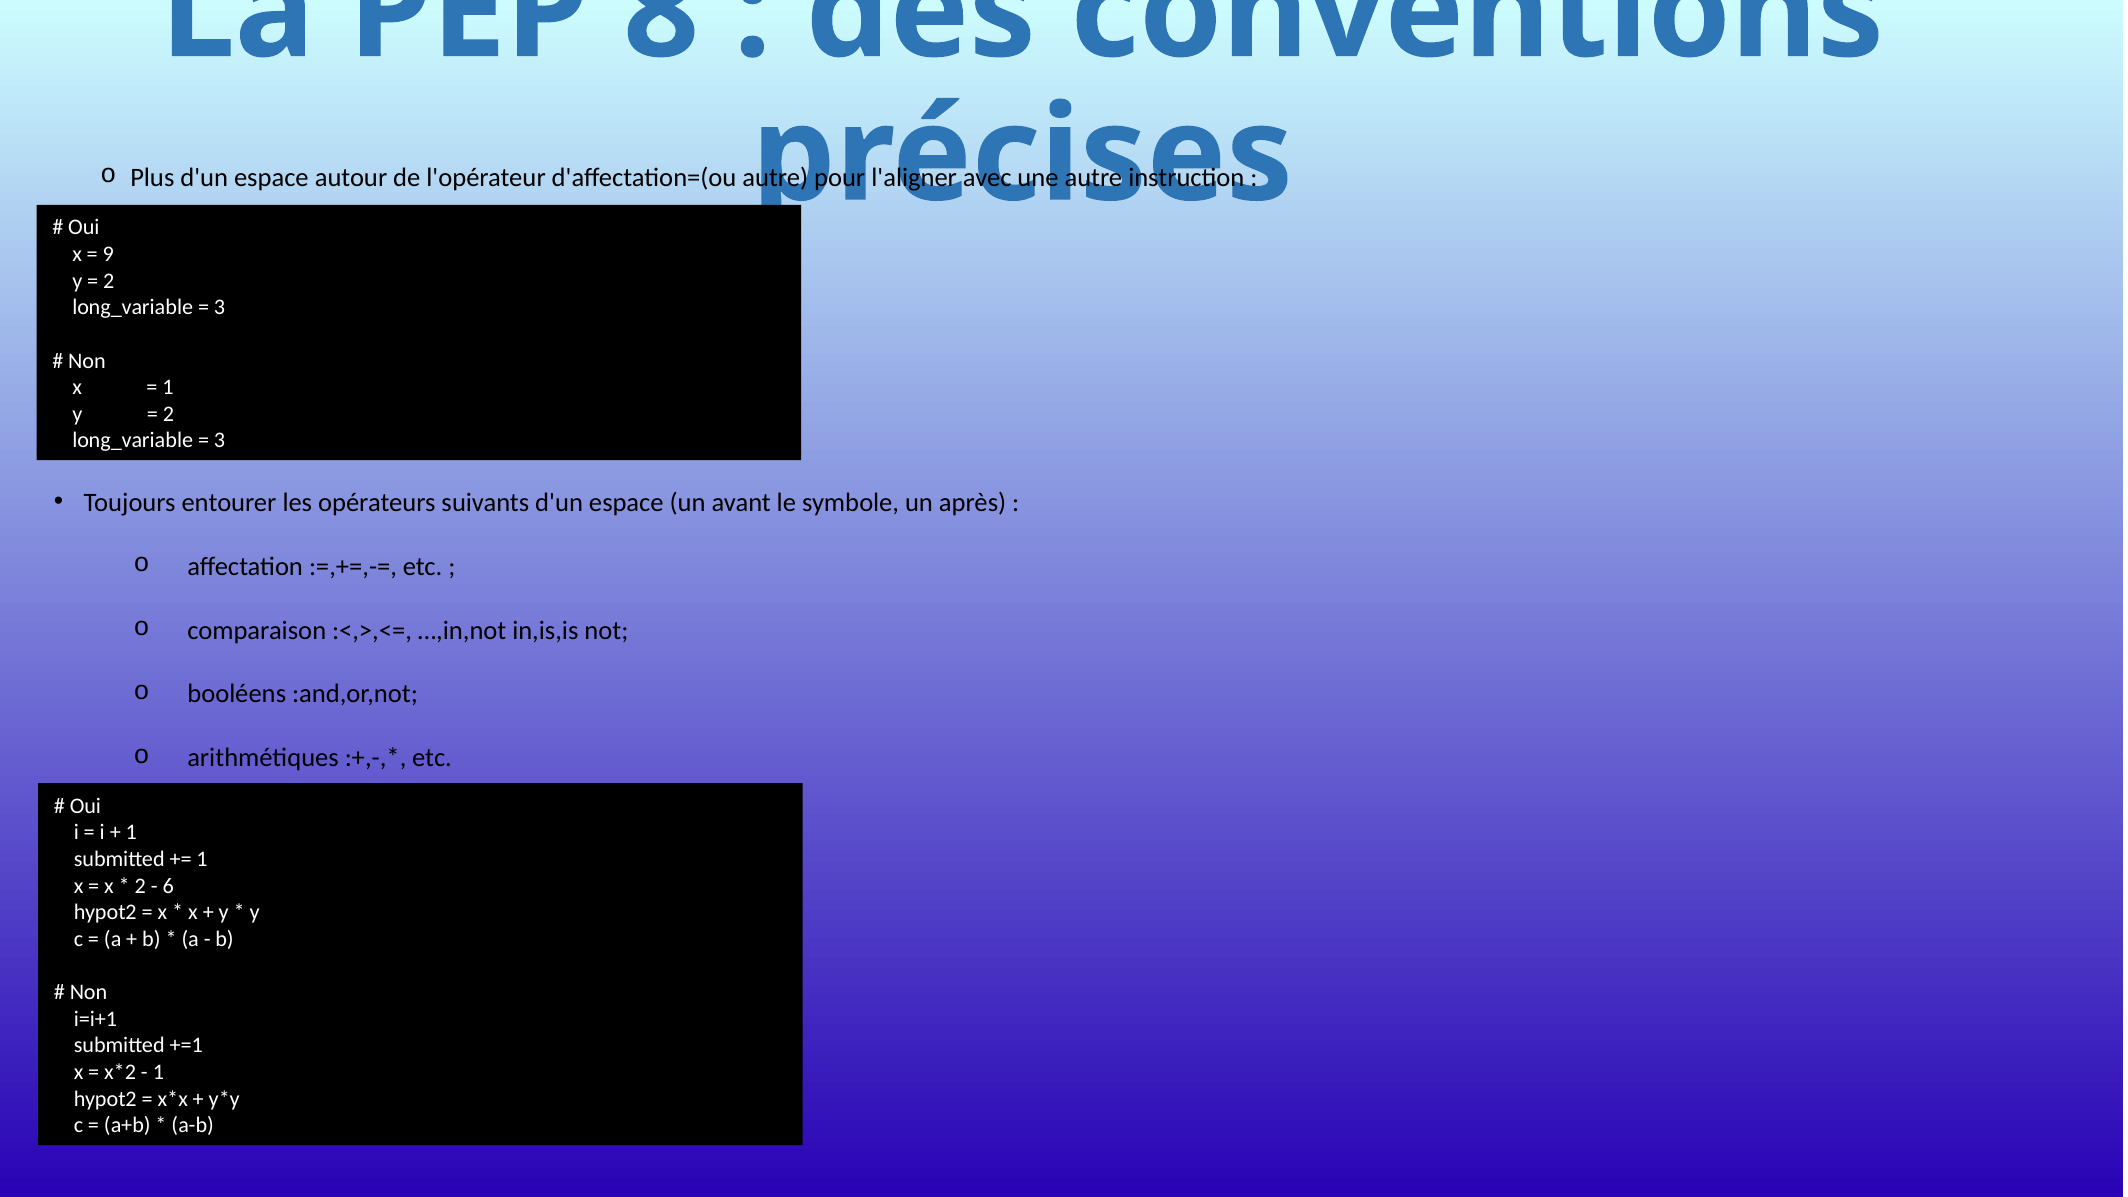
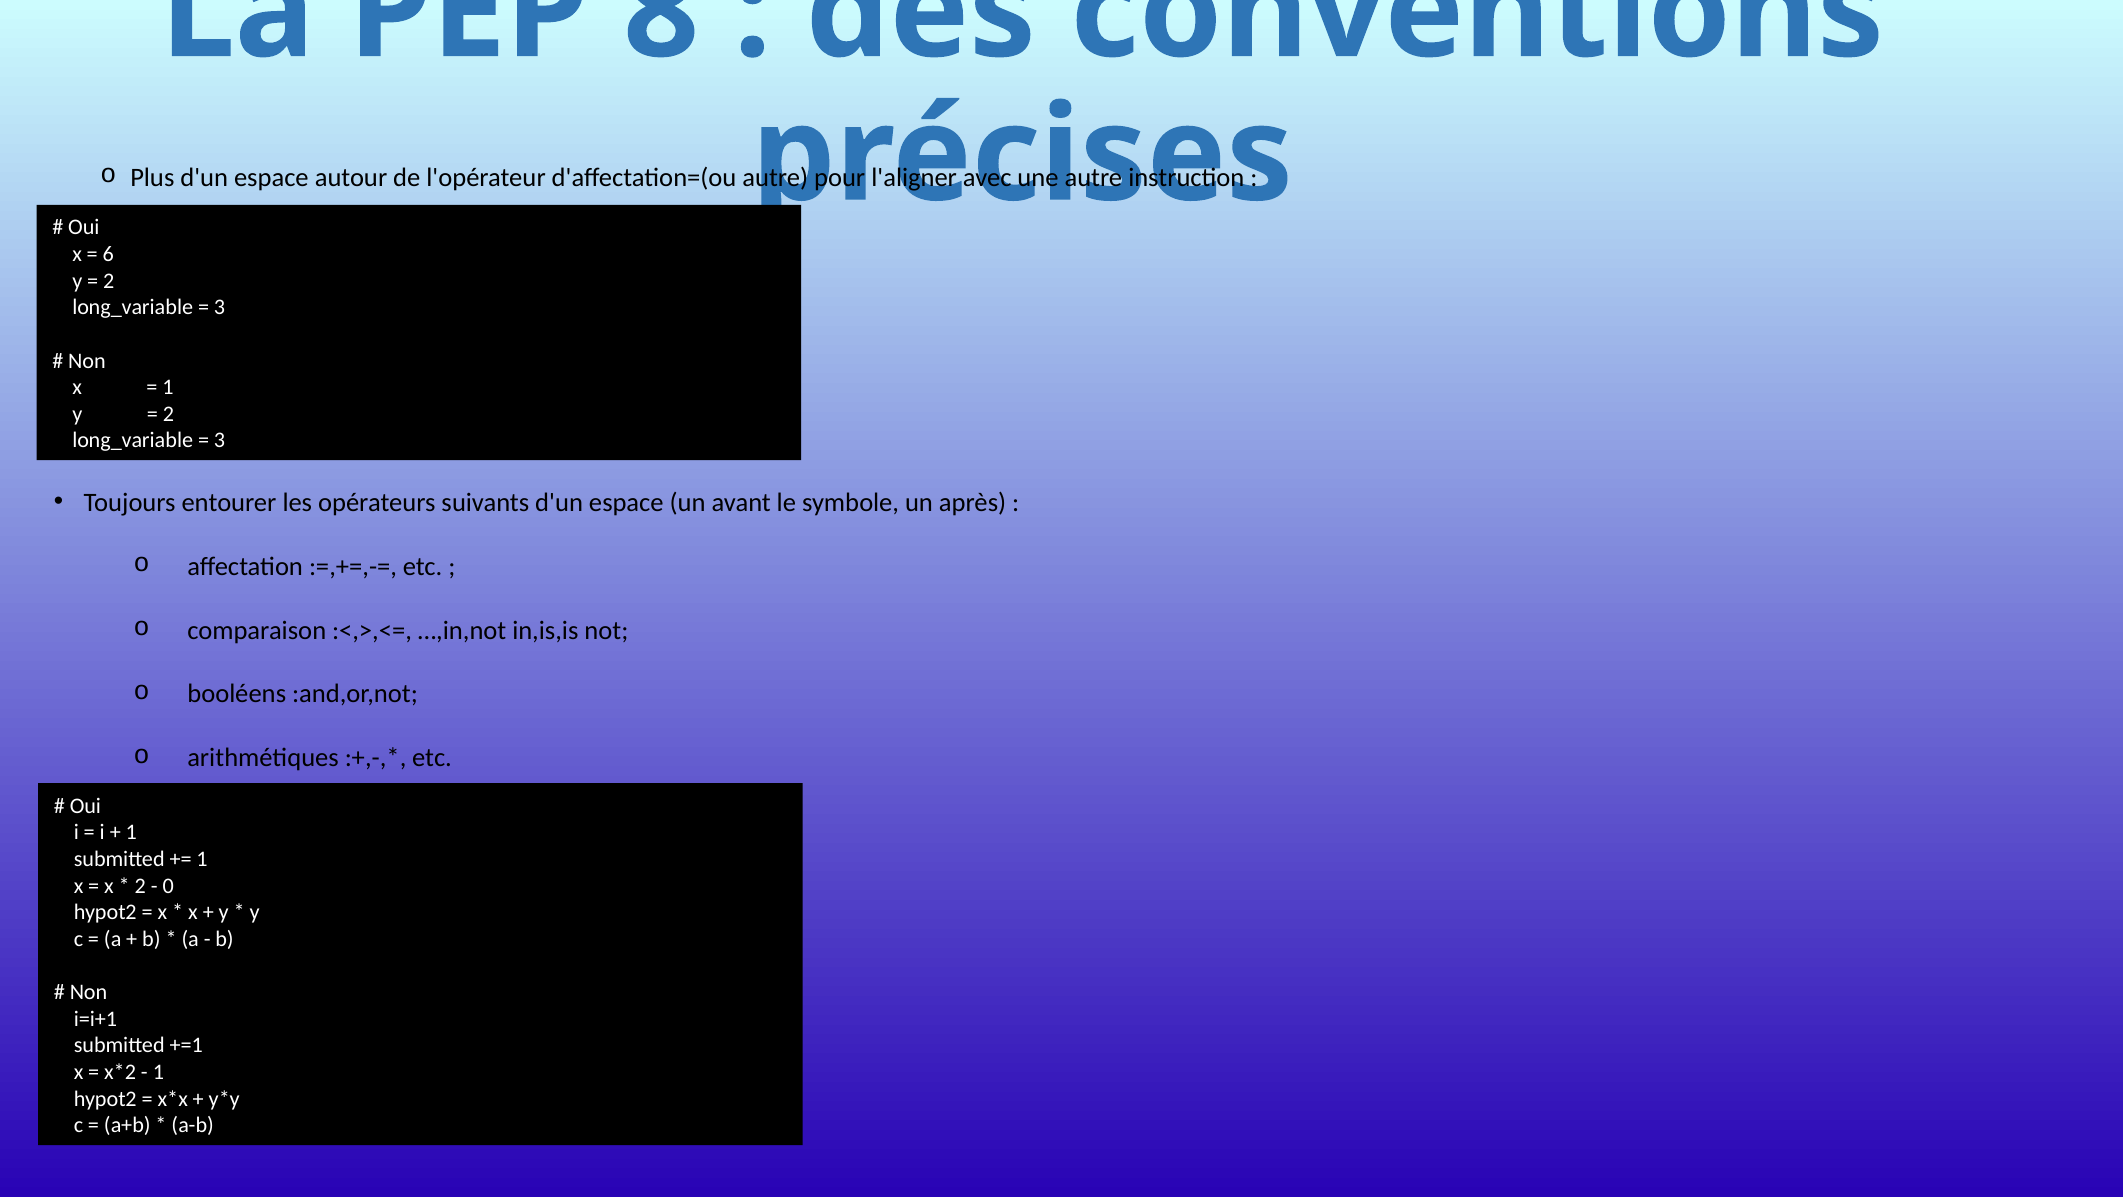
9: 9 -> 6 (108, 254)
6: 6 -> 0 (168, 886)
